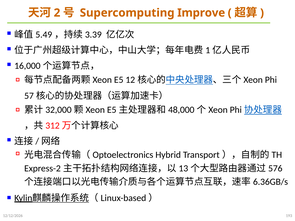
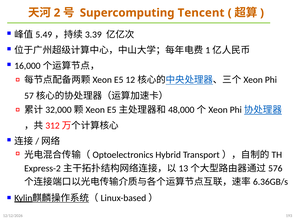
Improve: Improve -> Tencent (201, 13)
